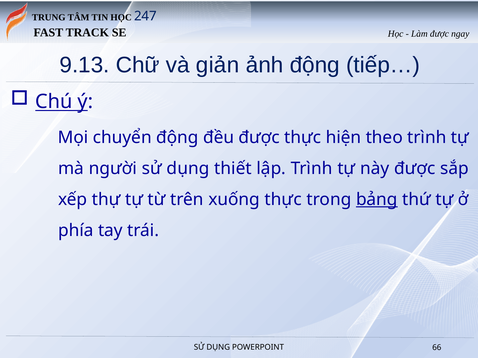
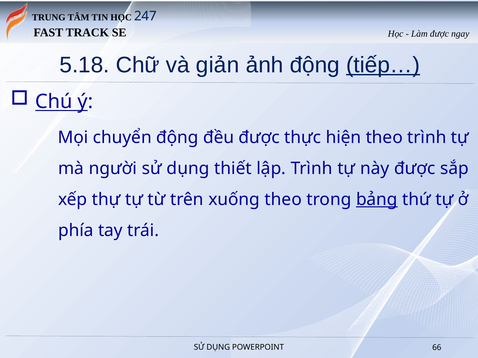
9.13: 9.13 -> 5.18 (85, 65)
tiếp… underline: none -> present (383, 65)
xuống thực: thực -> theo (283, 200)
